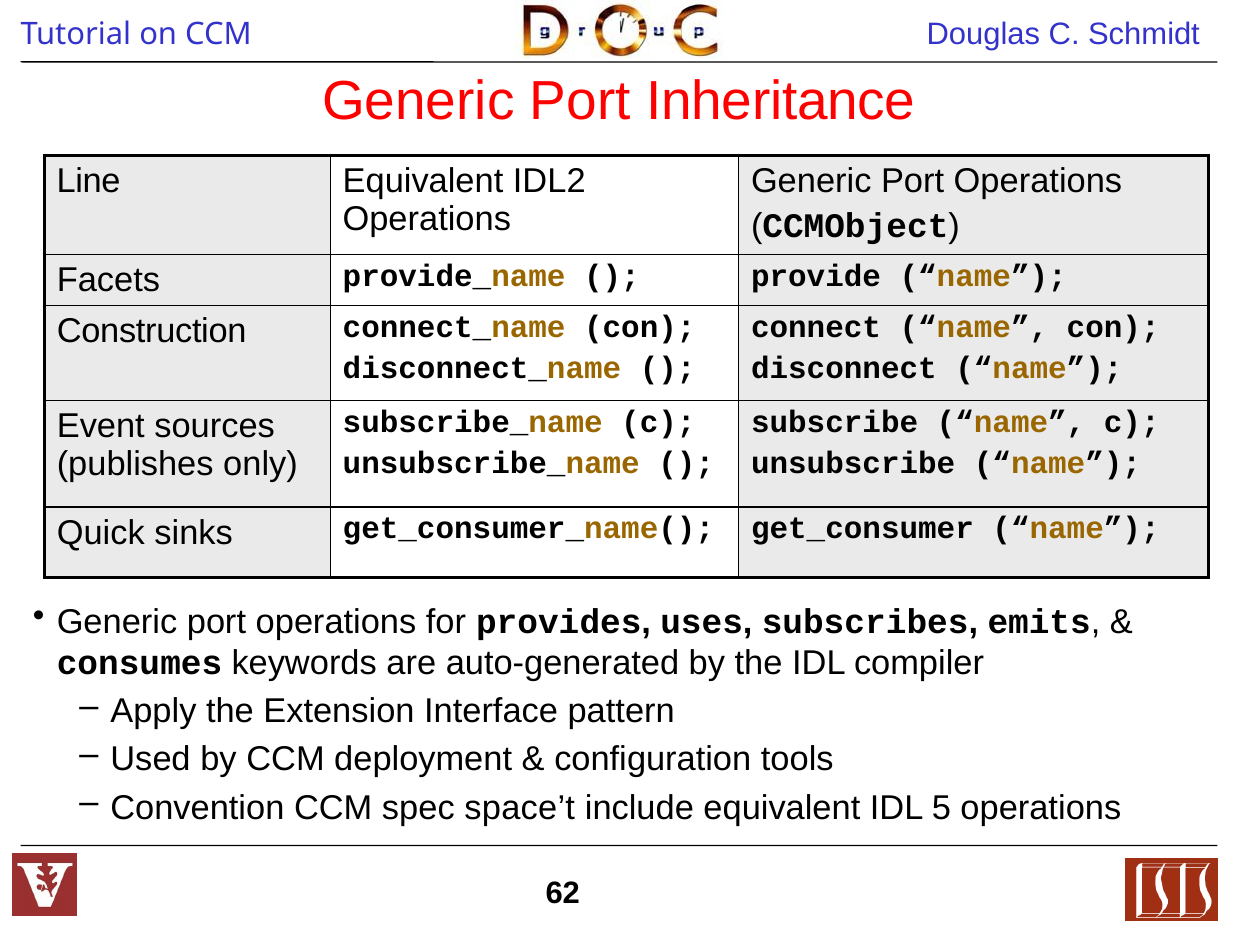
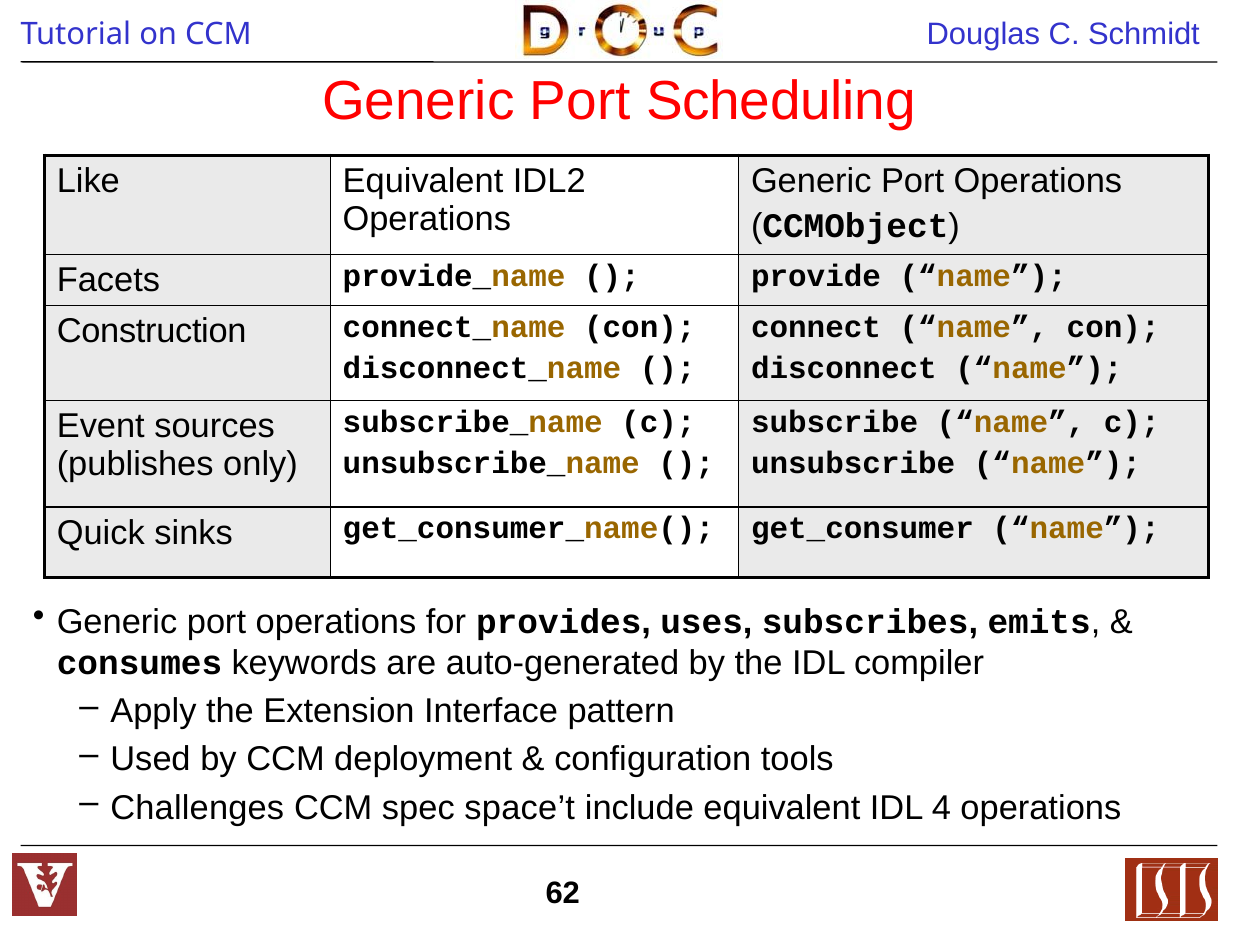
Inheritance: Inheritance -> Scheduling (781, 102)
Line: Line -> Like (88, 181)
Convention: Convention -> Challenges (197, 808)
5: 5 -> 4 (941, 808)
